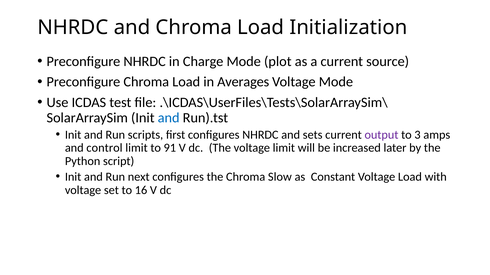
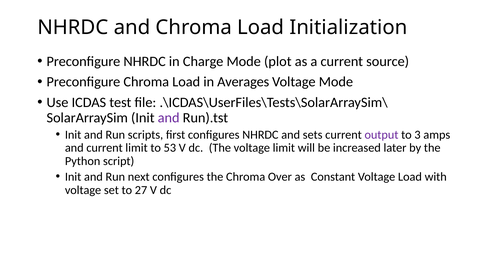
and colour: blue -> purple (169, 118)
and control: control -> current (105, 148)
91: 91 -> 53 (170, 148)
Slow: Slow -> Over (280, 177)
16: 16 -> 27 (141, 190)
